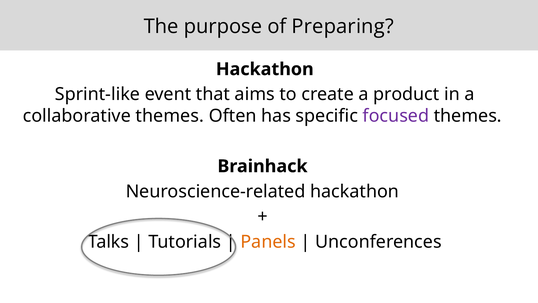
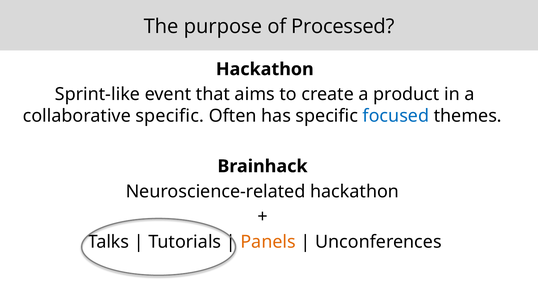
Preparing: Preparing -> Processed (343, 27)
collaborative themes: themes -> specific (170, 116)
focused colour: purple -> blue (396, 116)
